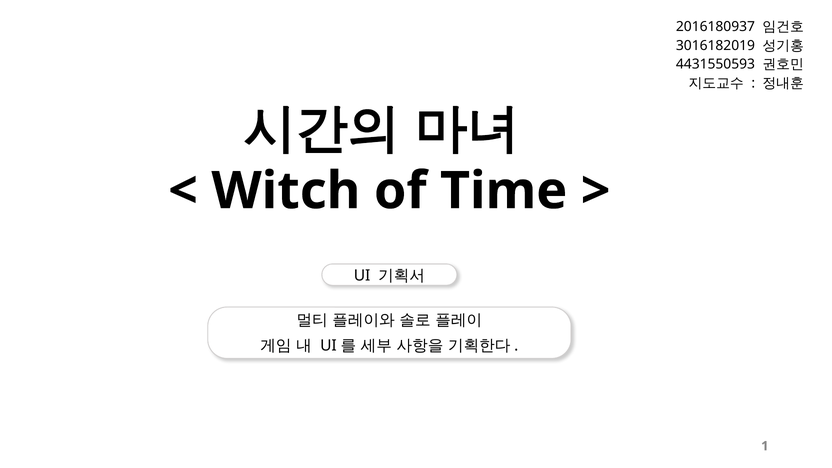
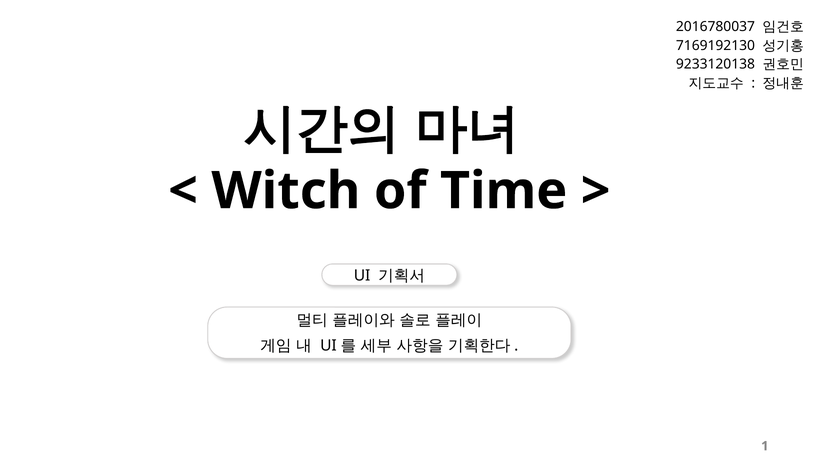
2016180937: 2016180937 -> 2016780037 (715, 27)
3016182019: 3016182019 -> 7169192130 (715, 45)
4431550593: 4431550593 -> 9233120138 (715, 64)
